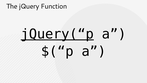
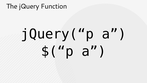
jQuery(“p underline: present -> none (57, 34)
